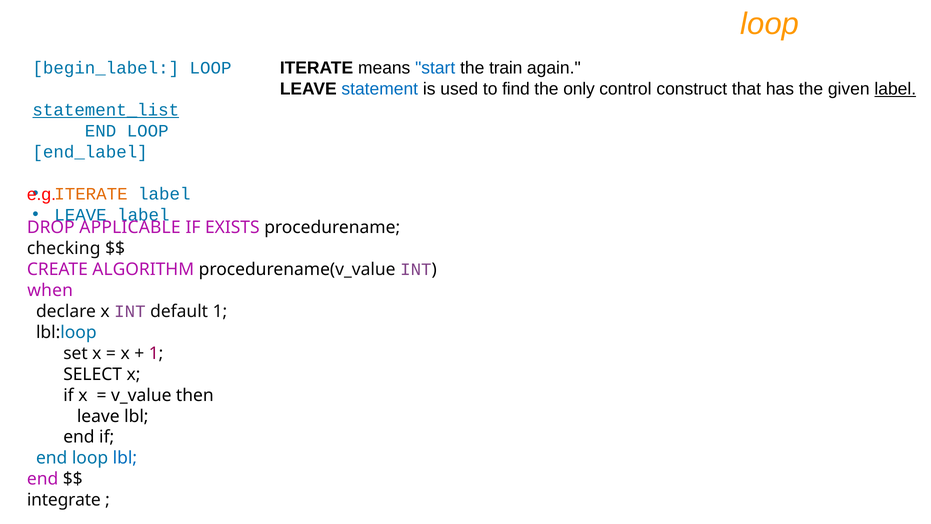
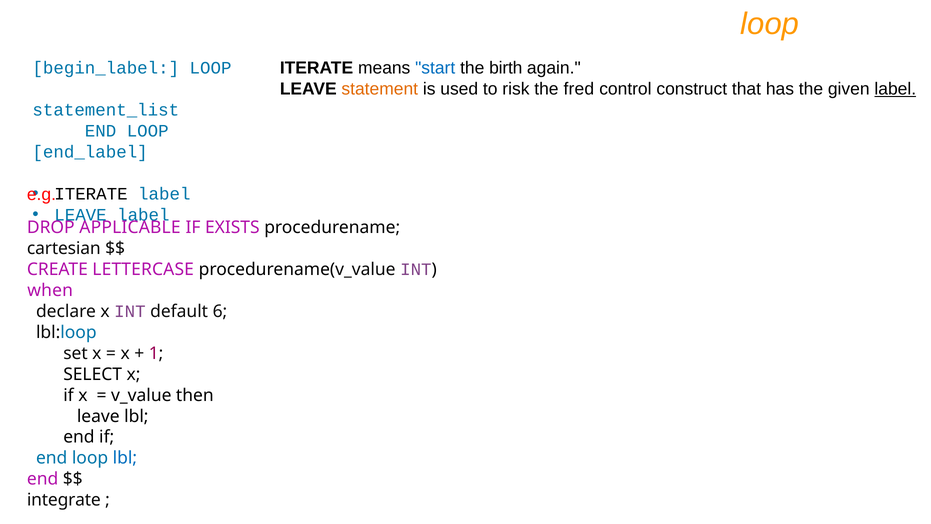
train: train -> birth (506, 68)
statement colour: blue -> orange (380, 89)
find: find -> risk (516, 89)
only: only -> fred (579, 89)
statement_list underline: present -> none (106, 110)
ITERATE colour: orange -> black (91, 194)
checking: checking -> cartesian (64, 248)
ALGORITHM: ALGORITHM -> LETTERCASE (143, 269)
default 1: 1 -> 6 (220, 311)
